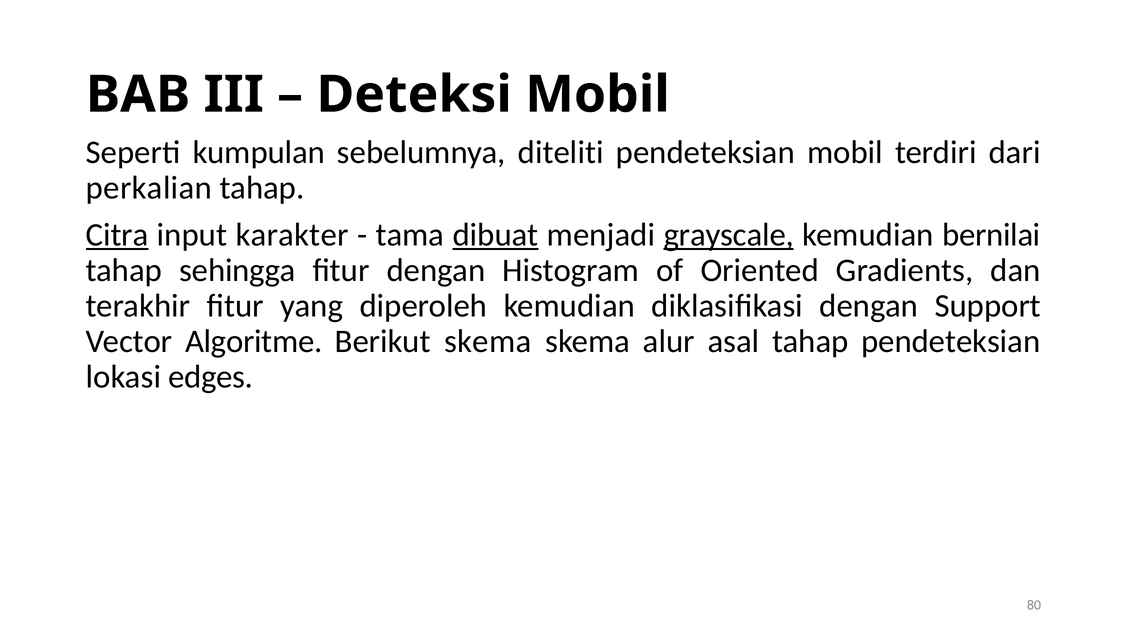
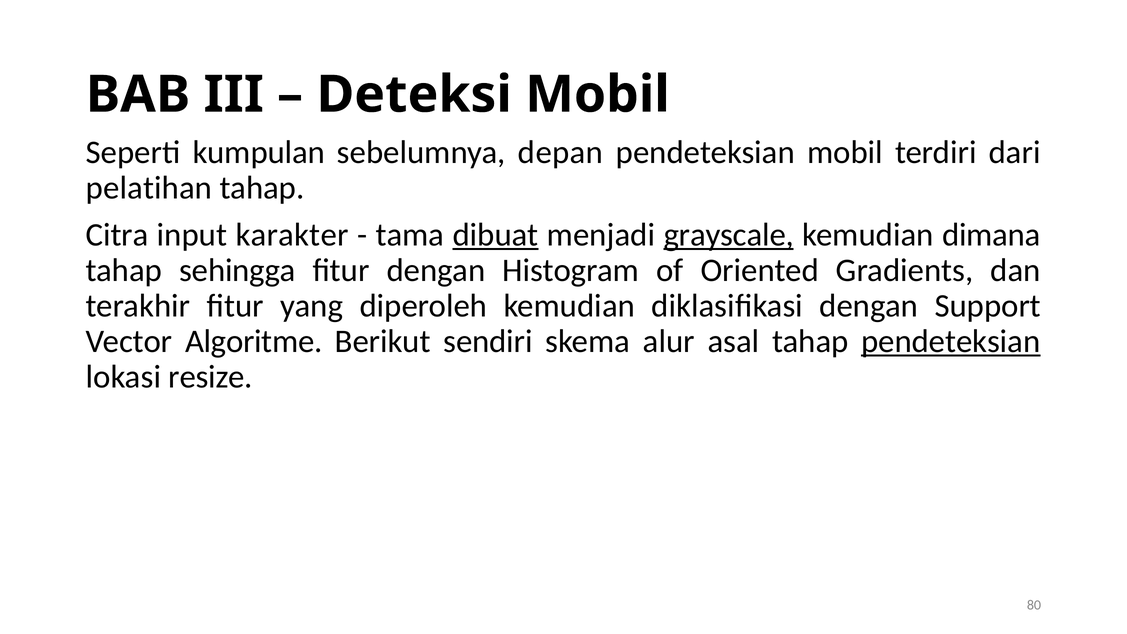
diteliti: diteliti -> depan (561, 152)
perkalian: perkalian -> pelatihan (149, 188)
Citra underline: present -> none (117, 235)
bernilai: bernilai -> dimana (991, 235)
Berikut skema: skema -> sendiri (488, 341)
pendeteksian underline: none -> present (951, 341)
edges: edges -> resize (211, 377)
